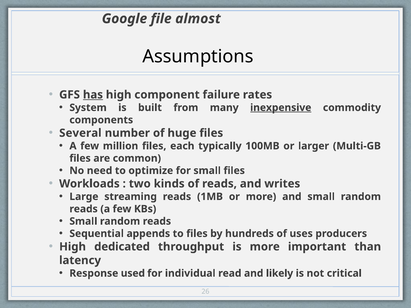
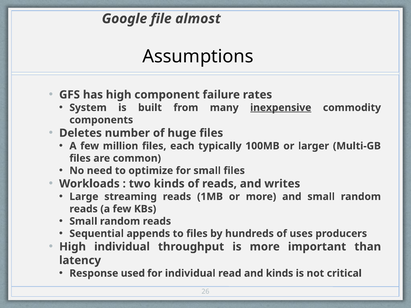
has underline: present -> none (93, 95)
Several: Several -> Deletes (80, 133)
High dedicated: dedicated -> individual (122, 247)
and likely: likely -> kinds (280, 274)
